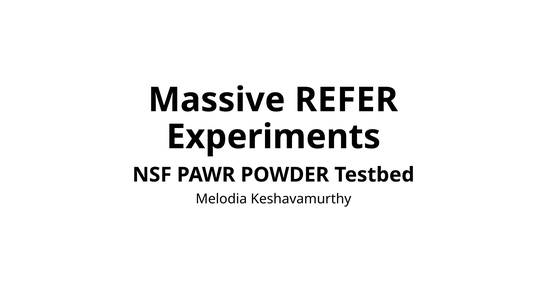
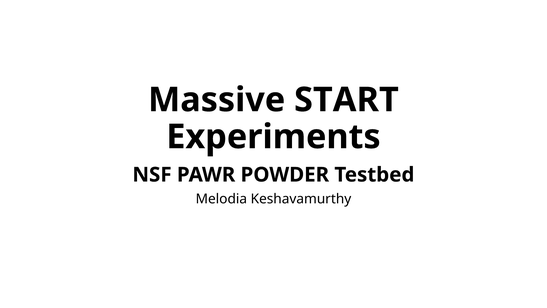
REFER: REFER -> START (346, 100)
